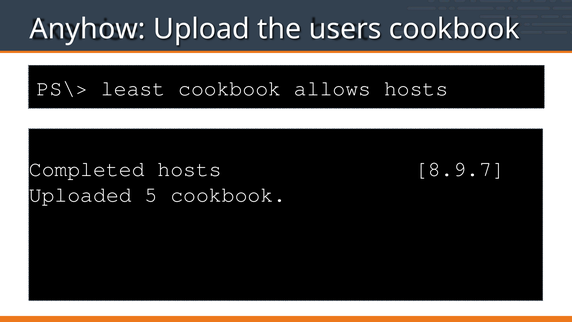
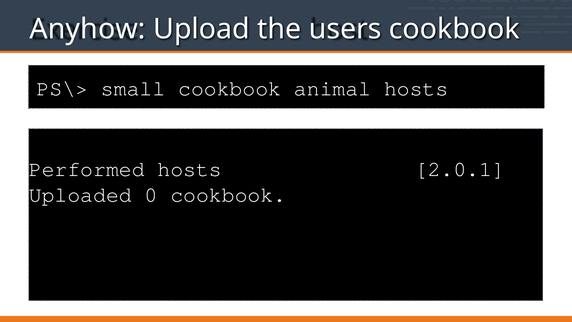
least: least -> small (133, 88)
allows: allows -> animal (333, 88)
Completed: Completed -> Performed (87, 169)
8.9.7: 8.9.7 -> 2.0.1 (460, 169)
5: 5 -> 0 (151, 195)
